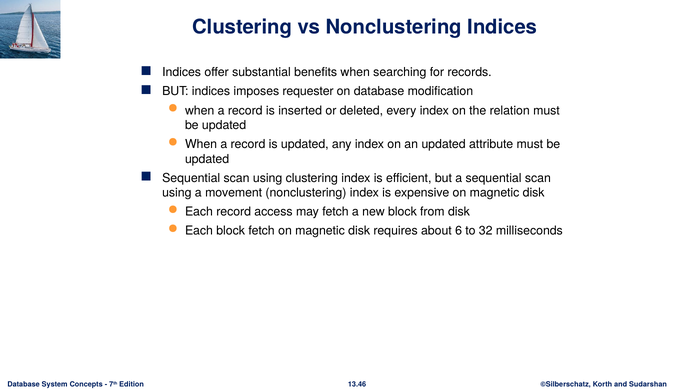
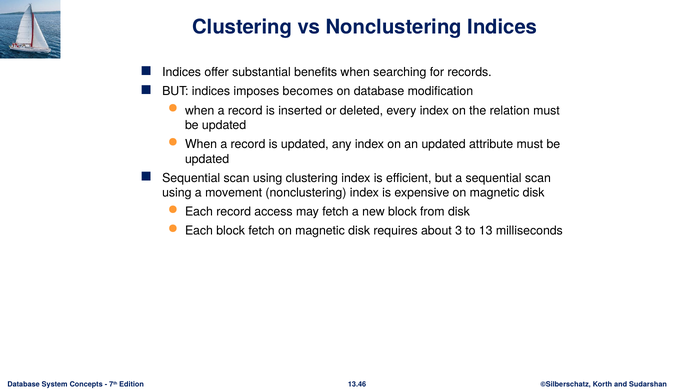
requester: requester -> becomes (308, 91)
6: 6 -> 3 (459, 231)
32: 32 -> 13 (486, 231)
